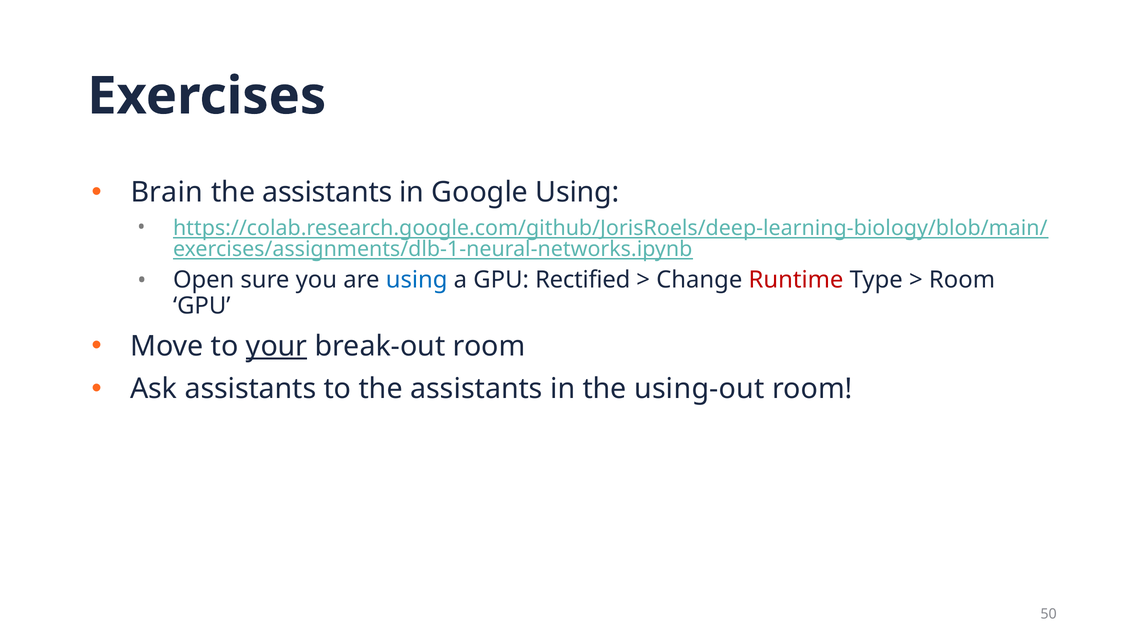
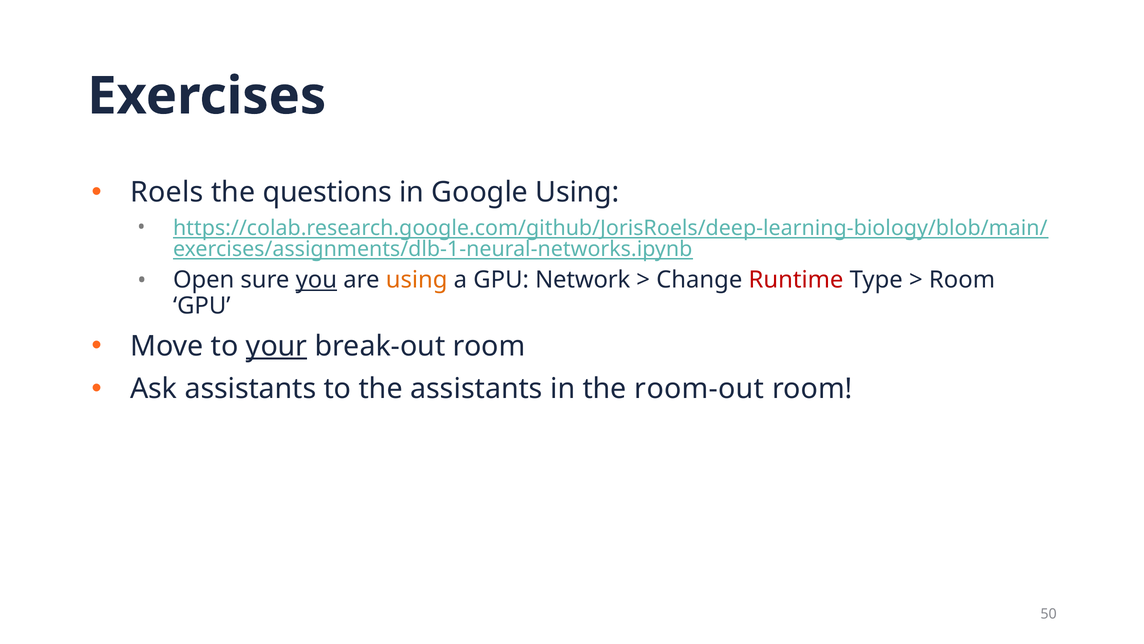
Brain: Brain -> Roels (167, 192)
assistants: assistants -> questions (327, 192)
you underline: none -> present (316, 280)
using colour: blue -> orange (417, 280)
Rectified: Rectified -> Network (583, 280)
using-out: using-out -> room-out (699, 389)
